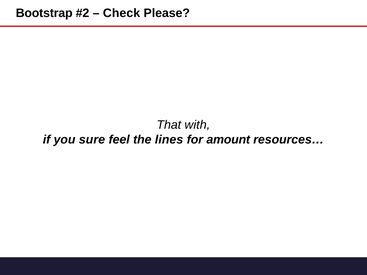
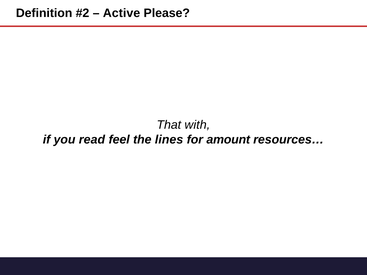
Bootstrap: Bootstrap -> Definition (44, 13)
Check: Check -> Active (122, 13)
sure: sure -> read (92, 140)
